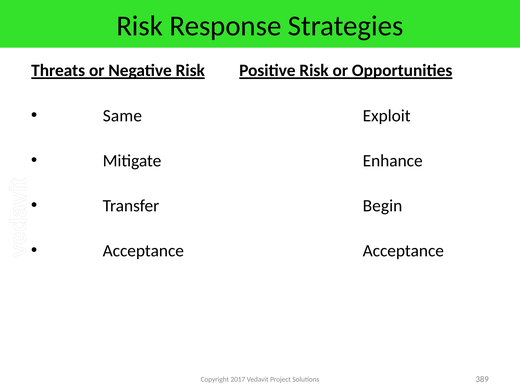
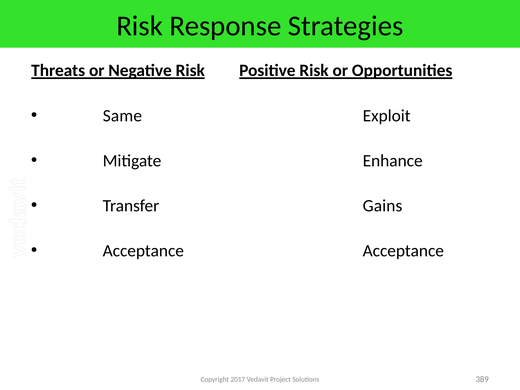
Begin: Begin -> Gains (383, 206)
